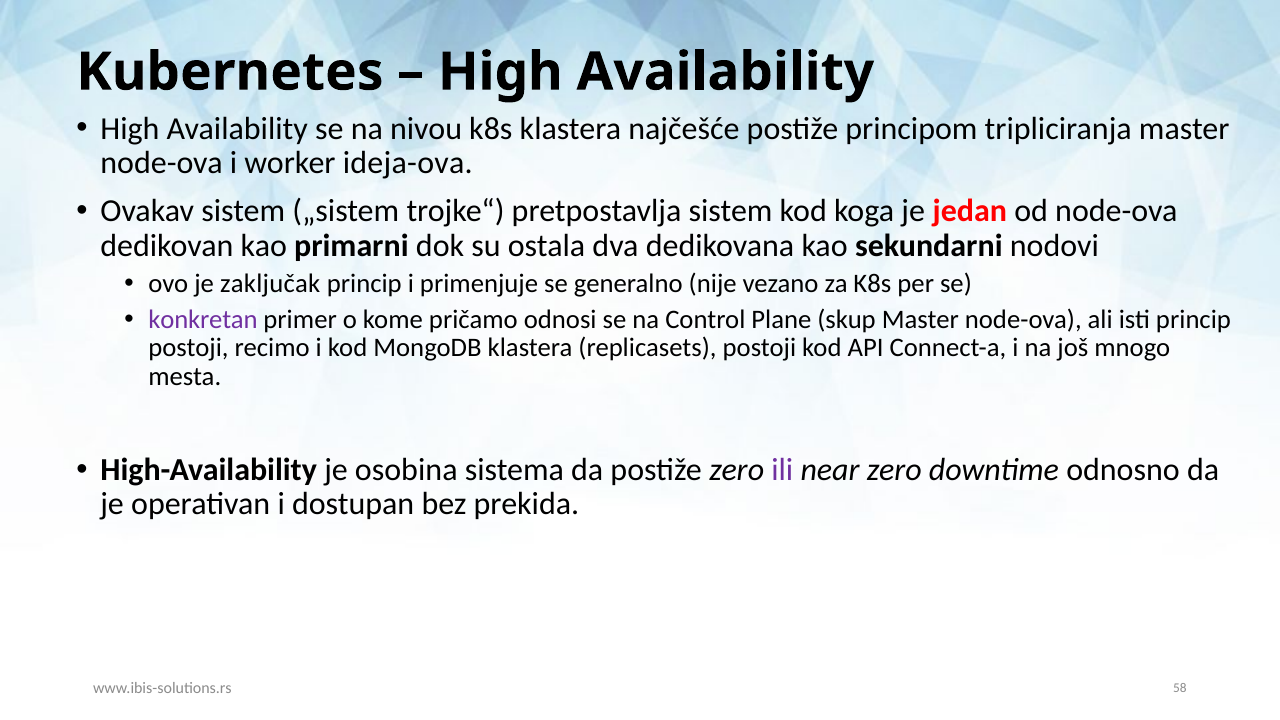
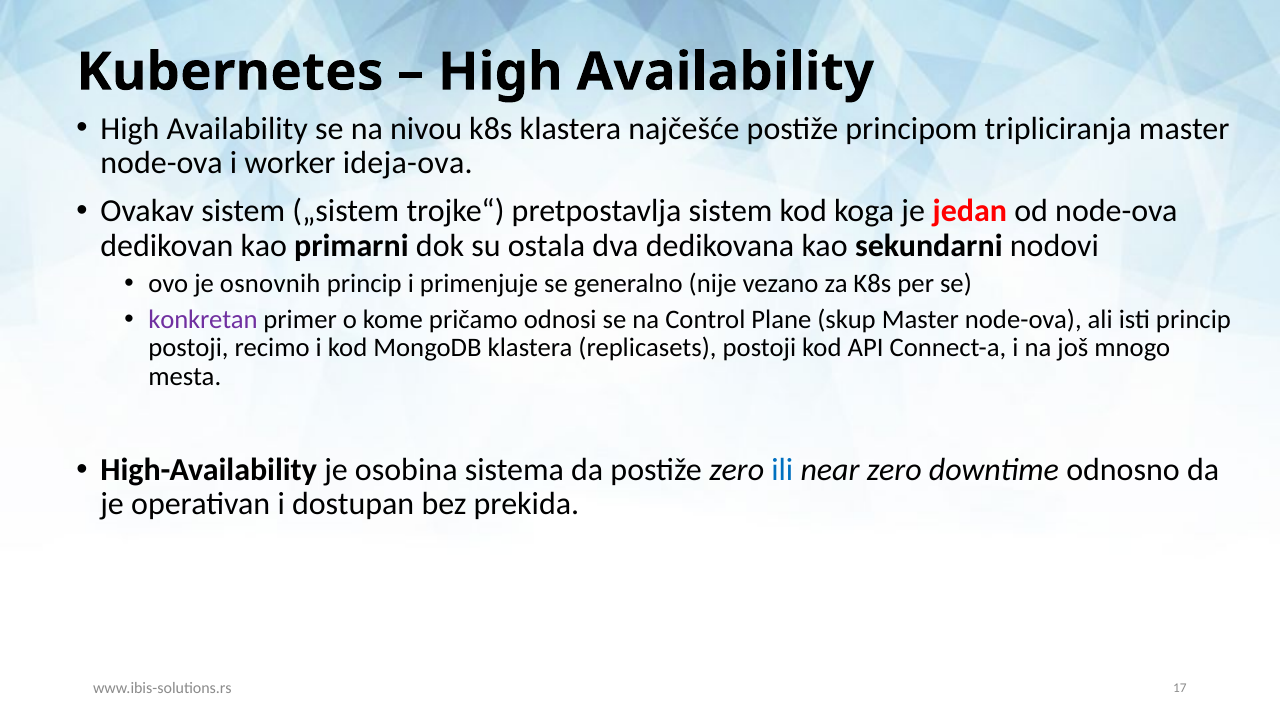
zaključak: zaključak -> osnovnih (270, 284)
ili colour: purple -> blue (782, 470)
58: 58 -> 17 (1180, 688)
